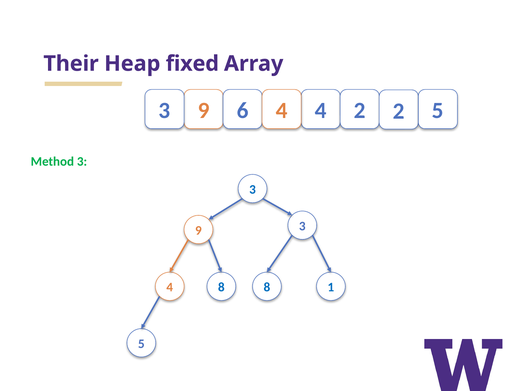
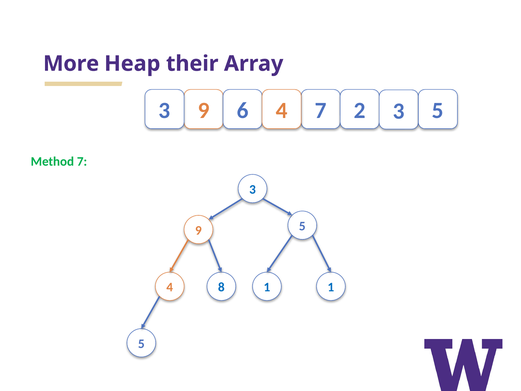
Their: Their -> More (71, 64)
fixed: fixed -> their (192, 64)
6 4: 4 -> 7 (321, 111)
2: 2 -> 3 (399, 111)
Method 3: 3 -> 7 (82, 161)
9 3: 3 -> 5 (302, 226)
8 8: 8 -> 1 (267, 287)
